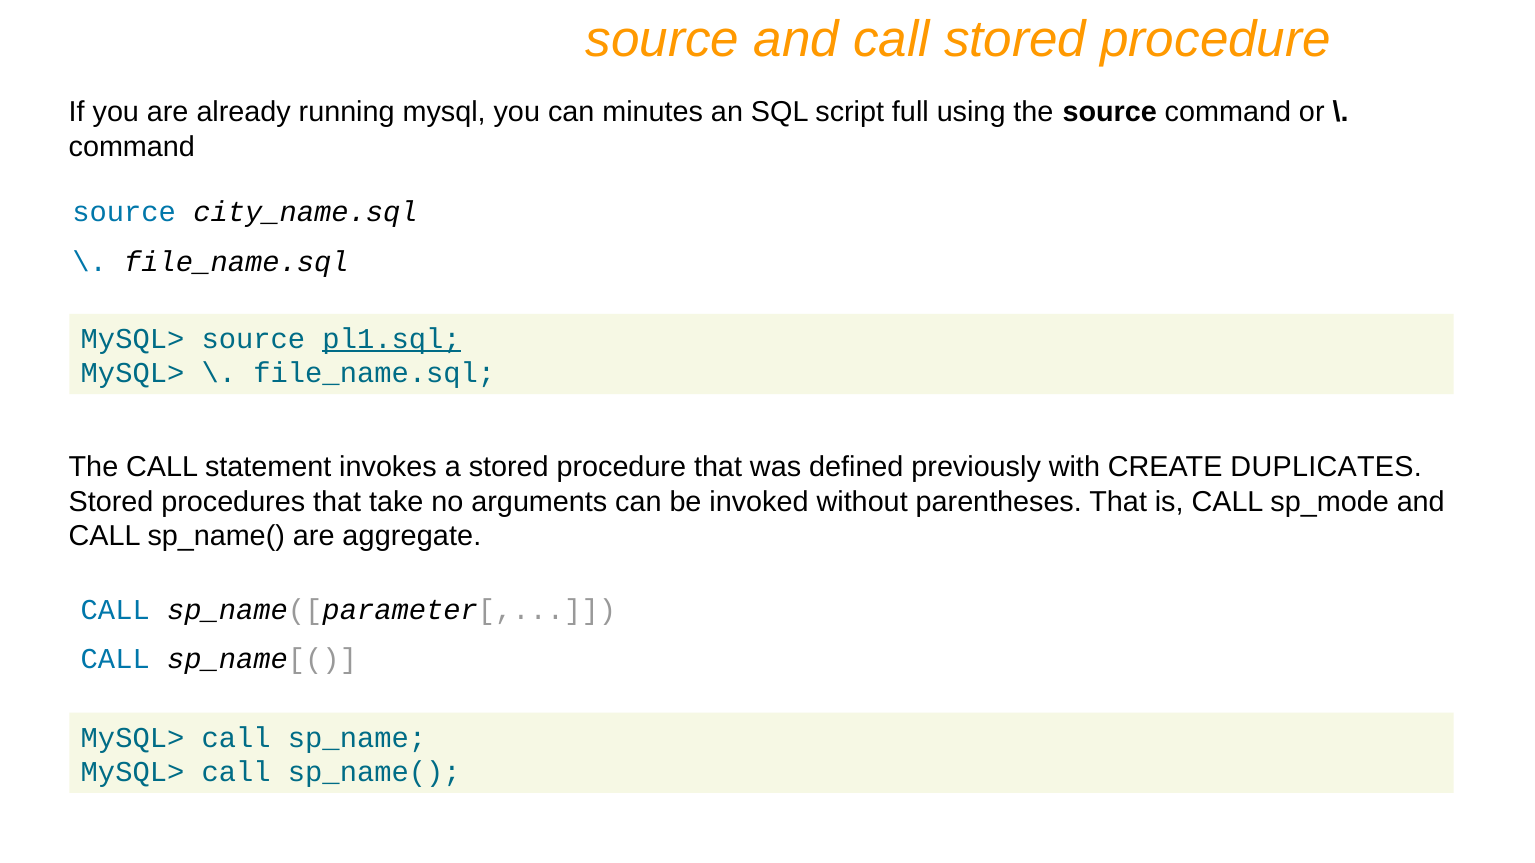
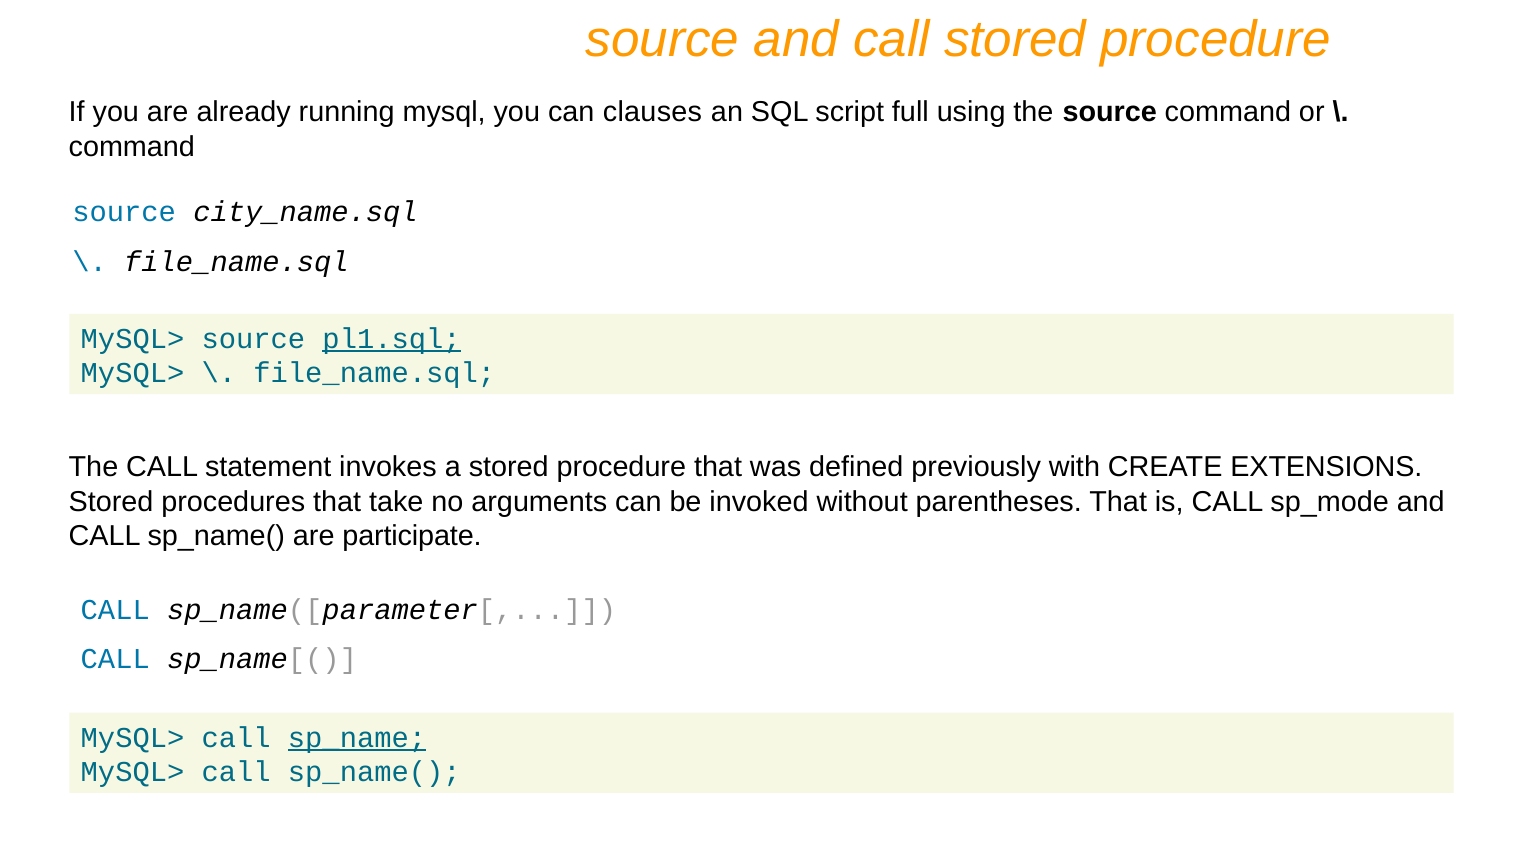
minutes: minutes -> clauses (652, 112)
DUPLICATES: DUPLICATES -> EXTENSIONS (1326, 467)
aggregate: aggregate -> participate (412, 536)
sp_name underline: none -> present (357, 738)
